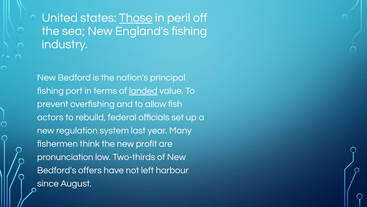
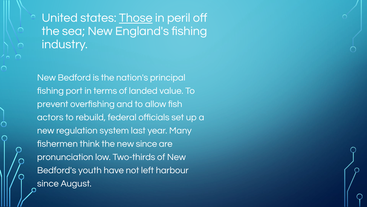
landed underline: present -> none (143, 91)
new profit: profit -> since (146, 143)
offers: offers -> youth (90, 170)
